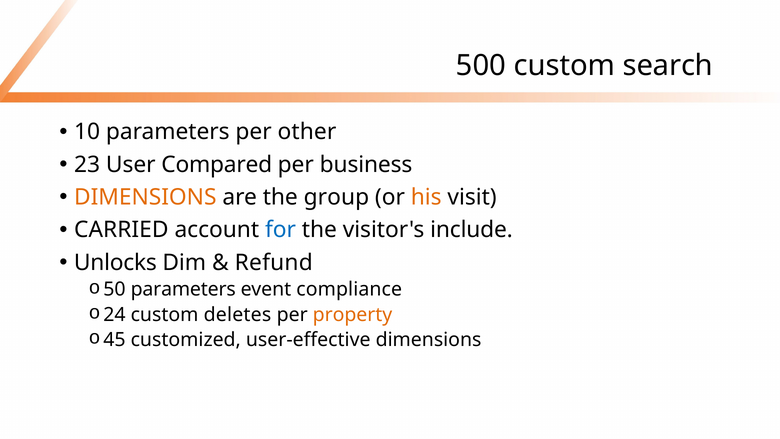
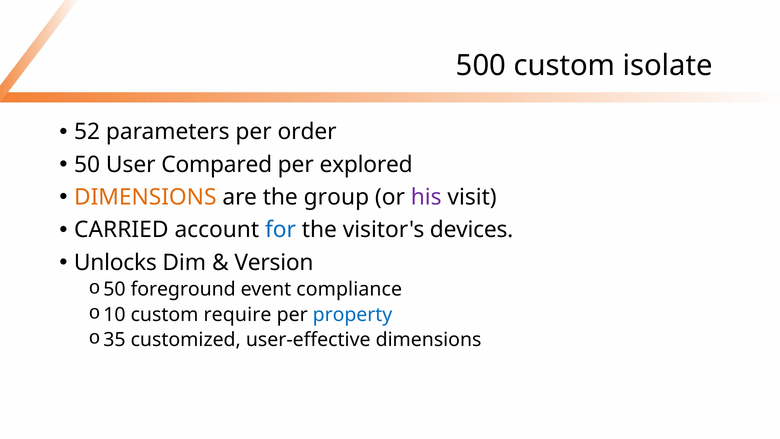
search: search -> isolate (668, 66)
10: 10 -> 52 (87, 132)
other: other -> order (307, 132)
23: 23 -> 50 (87, 164)
business: business -> explored (366, 164)
his colour: orange -> purple (426, 197)
include: include -> devices (472, 230)
Refund: Refund -> Version (274, 262)
50 parameters: parameters -> foreground (183, 289)
24: 24 -> 10 (114, 314)
deletes: deletes -> require (238, 314)
property colour: orange -> blue (352, 314)
45: 45 -> 35 (114, 340)
